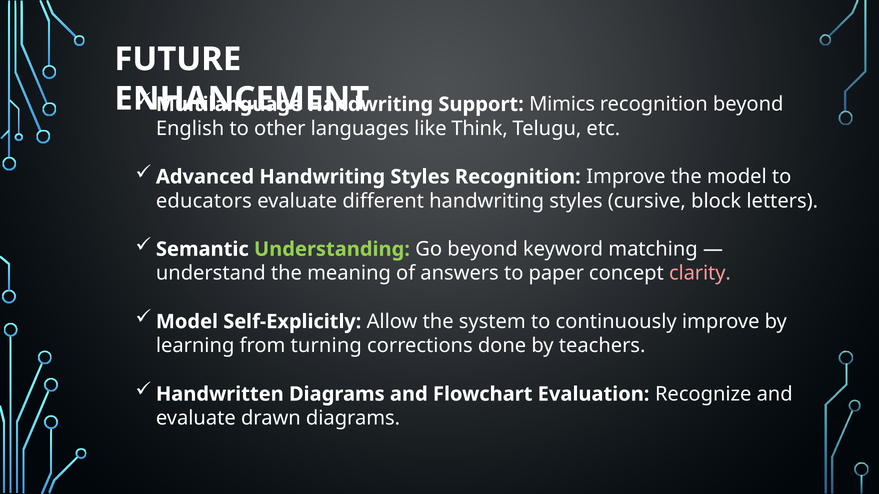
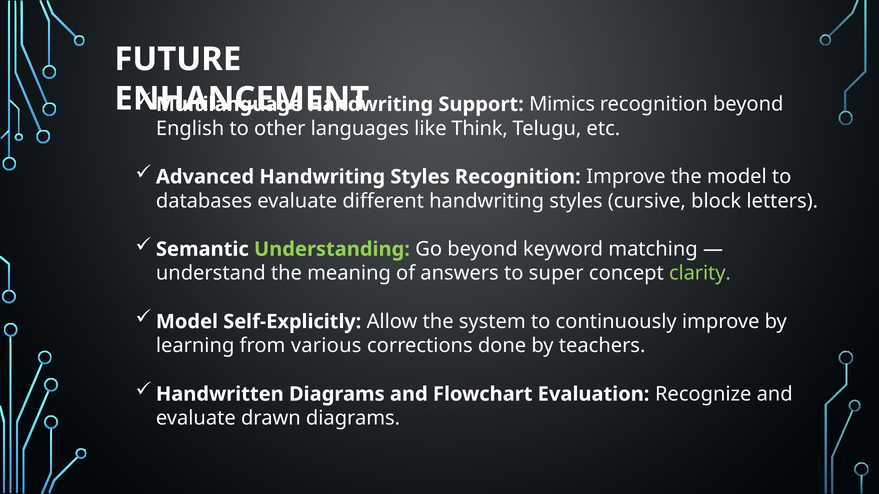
educators: educators -> databases (204, 201)
paper: paper -> super (556, 274)
clarity colour: pink -> light green (700, 274)
turning: turning -> various (326, 346)
